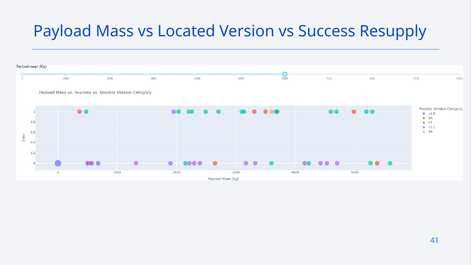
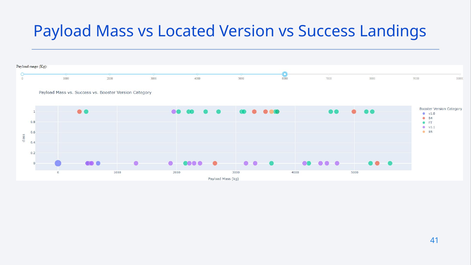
Resupply: Resupply -> Landings (393, 31)
